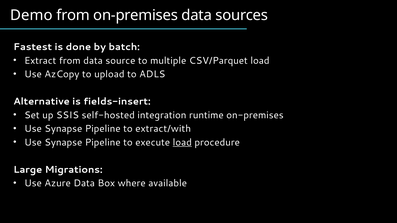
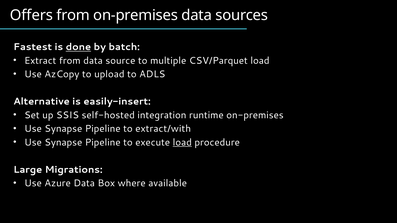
Demo: Demo -> Offers (31, 15)
done underline: none -> present (78, 47)
fields-insert: fields-insert -> easily-insert (117, 102)
